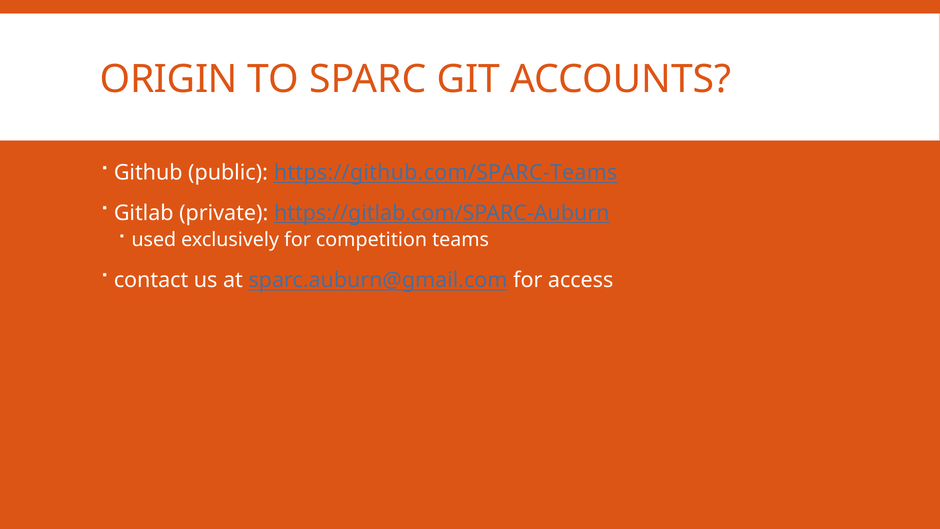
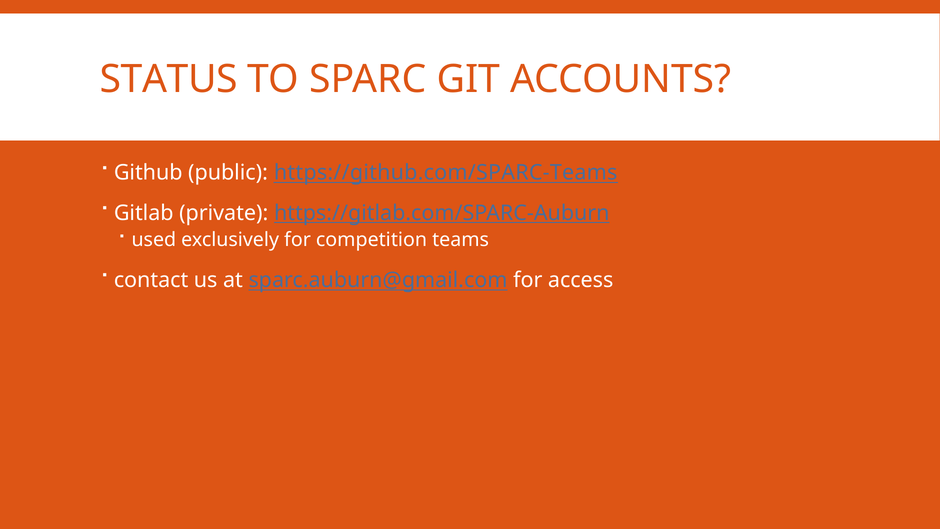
ORIGIN: ORIGIN -> STATUS (169, 79)
